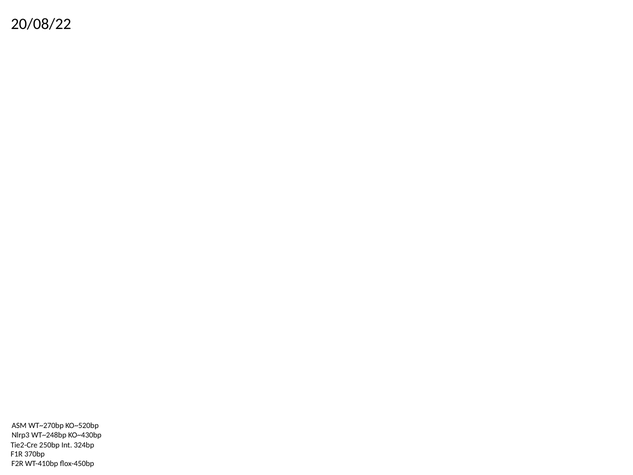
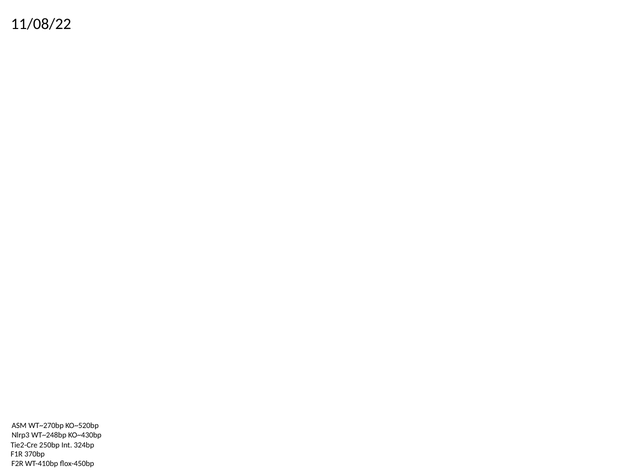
20/08/22: 20/08/22 -> 11/08/22 (41, 24)
